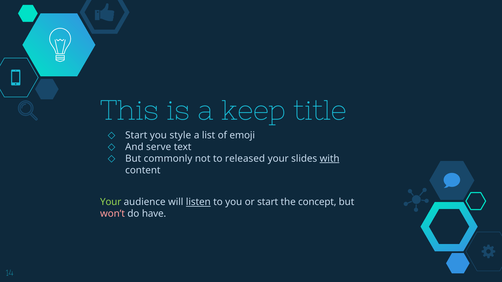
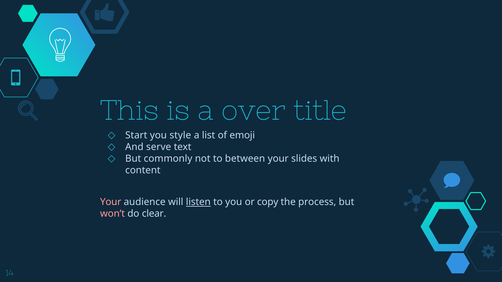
keep: keep -> over (254, 111)
released: released -> between (245, 159)
with underline: present -> none (330, 159)
Your colour: light green -> pink (111, 202)
or start: start -> copy (268, 202)
concept: concept -> process (317, 202)
have: have -> clear (154, 214)
